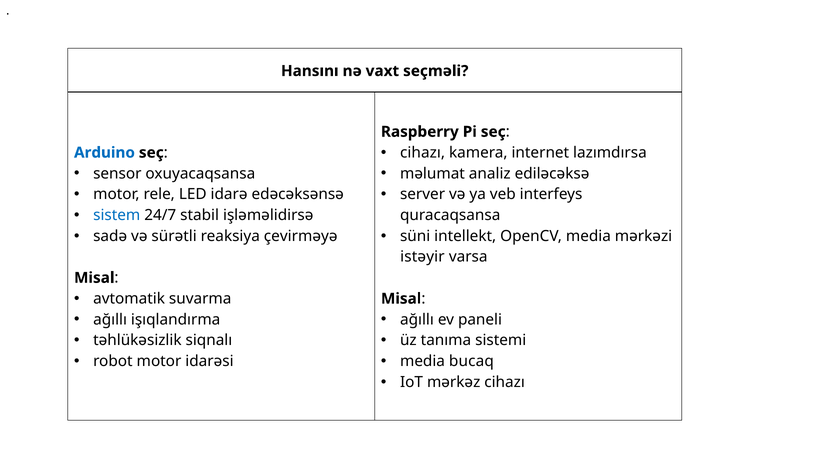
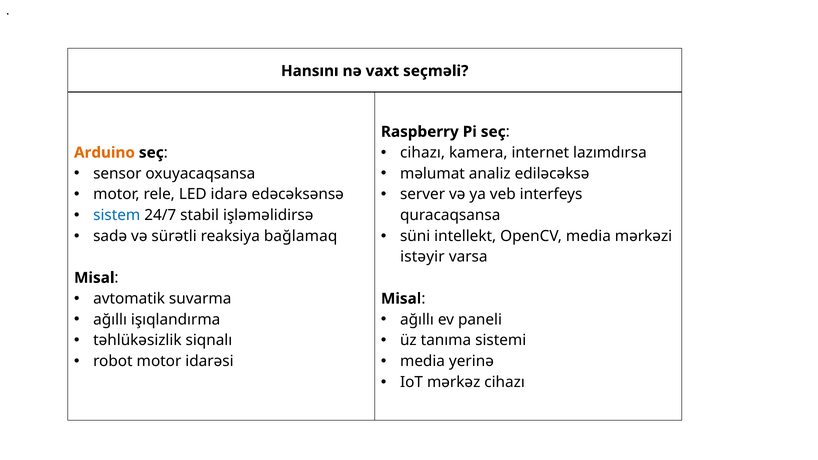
Arduino colour: blue -> orange (104, 153)
çevirməyə: çevirməyə -> bağlamaq (301, 236)
bucaq: bucaq -> yerinə (471, 361)
